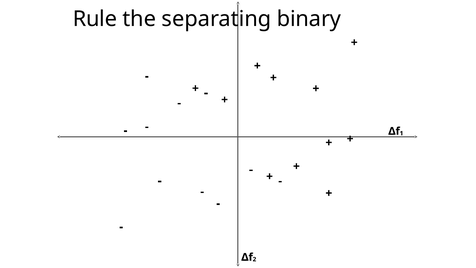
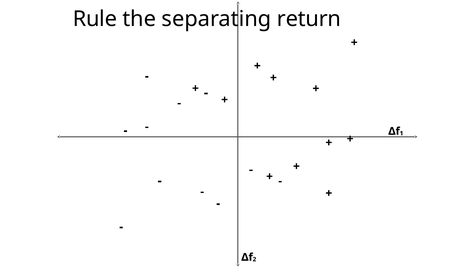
binary: binary -> return (309, 19)
